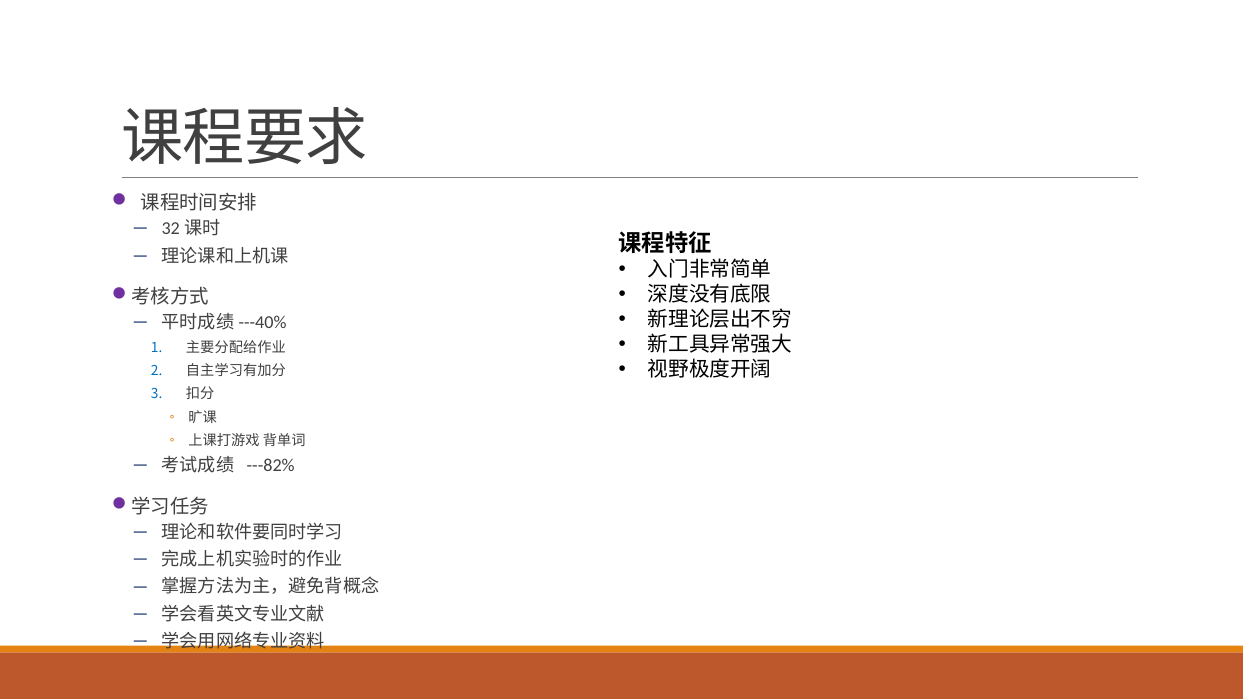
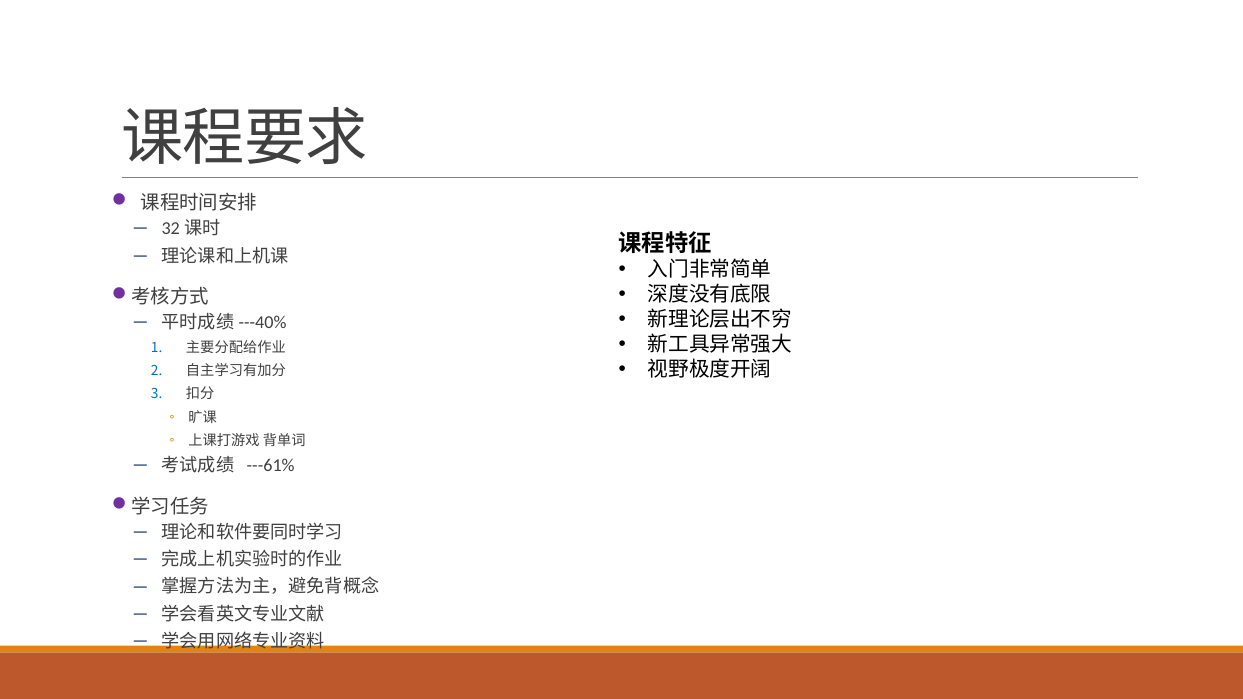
---82%: ---82% -> ---61% (271, 466)
